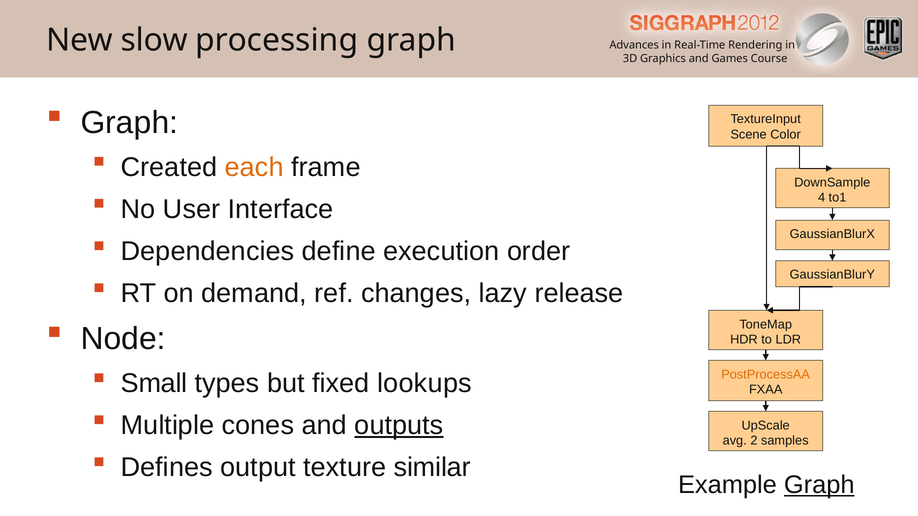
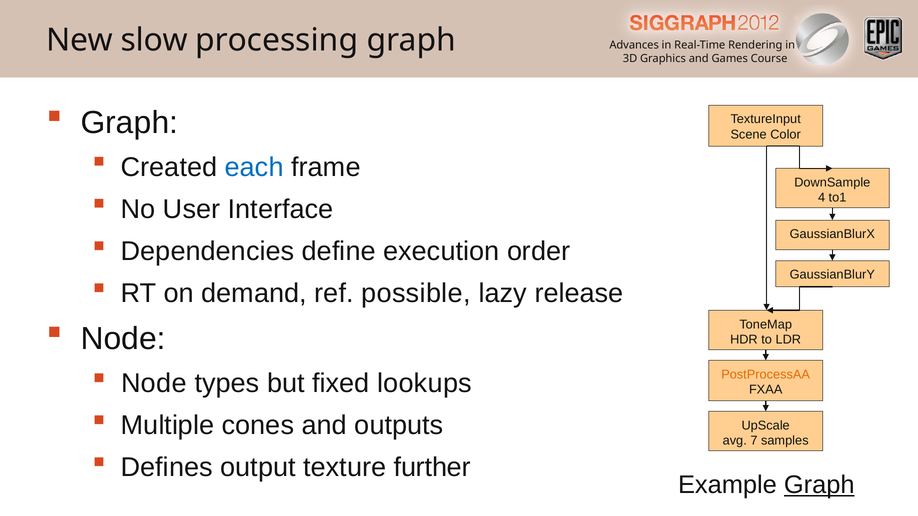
each colour: orange -> blue (254, 167)
changes: changes -> possible (416, 294)
Small: Small -> Node (154, 384)
outputs underline: present -> none (399, 426)
2: 2 -> 7 (754, 441)
similar: similar -> further (432, 468)
